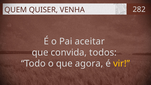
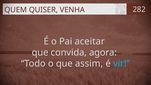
todos: todos -> agora (103, 52)
agora: agora -> assim (89, 64)
vir colour: yellow -> light blue (122, 64)
